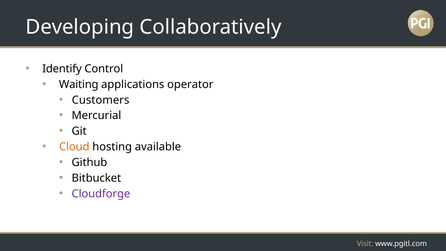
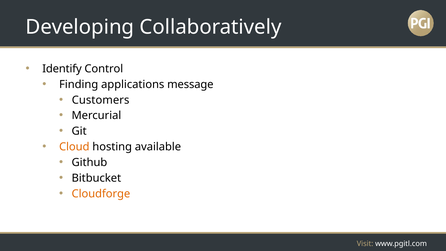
Waiting: Waiting -> Finding (79, 84)
operator: operator -> message (190, 84)
Cloudforge colour: purple -> orange (101, 194)
